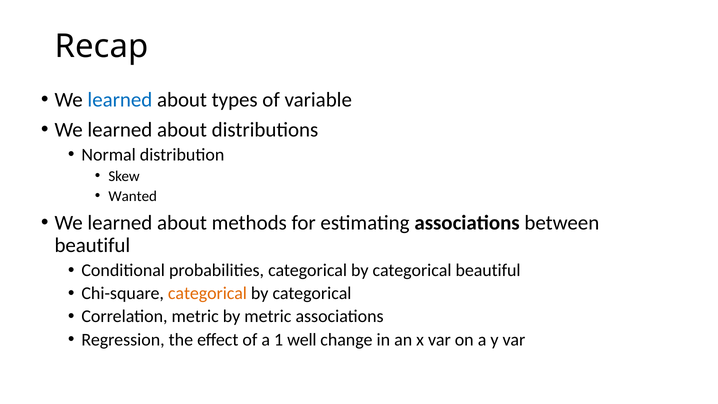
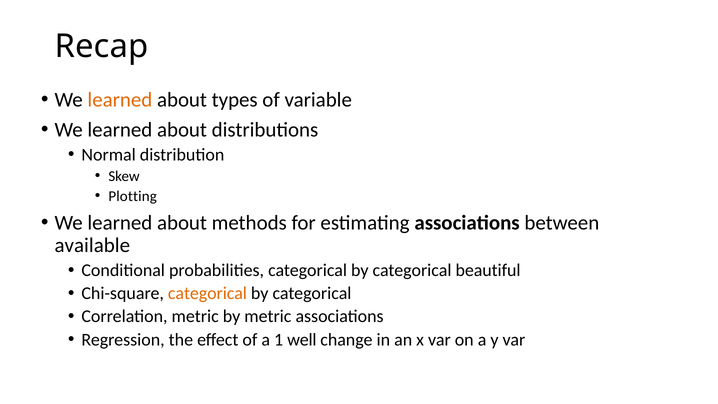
learned colour: blue -> orange (120, 100)
Wanted: Wanted -> Plotting (133, 196)
beautiful: beautiful -> available (92, 245)
